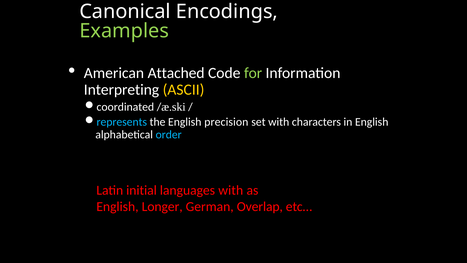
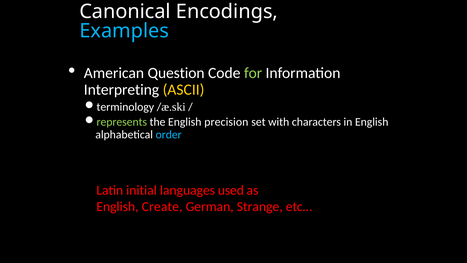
Examples colour: light green -> light blue (124, 31)
Attached: Attached -> Question (176, 73)
coordinated: coordinated -> terminology (125, 107)
represents colour: light blue -> light green (122, 122)
languages with: with -> used (231, 190)
Longer: Longer -> Create (162, 206)
Overlap: Overlap -> Strange (260, 206)
